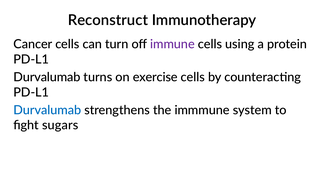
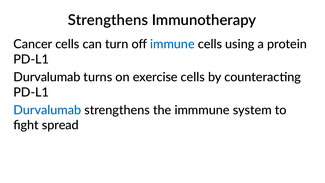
Reconstruct: Reconstruct -> Strengthens (108, 20)
immune colour: purple -> blue (172, 44)
sugars: sugars -> spread (60, 125)
